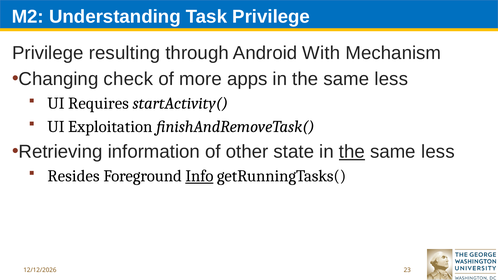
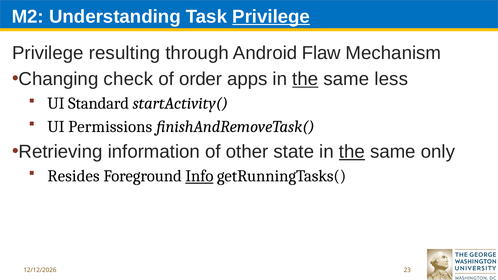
Privilege underline: none -> present (271, 17)
With: With -> Flaw (321, 53)
more: more -> order (201, 79)
the underline: none -> present (305, 79)
Requires: Requires -> Standard (99, 103)
Exploitation: Exploitation -> Permissions (110, 127)
less: less -> only (438, 152)
